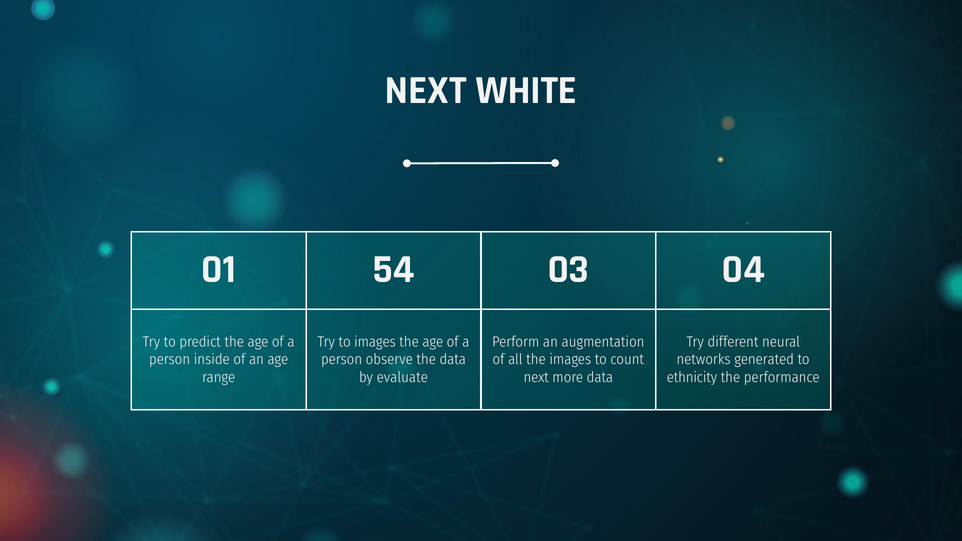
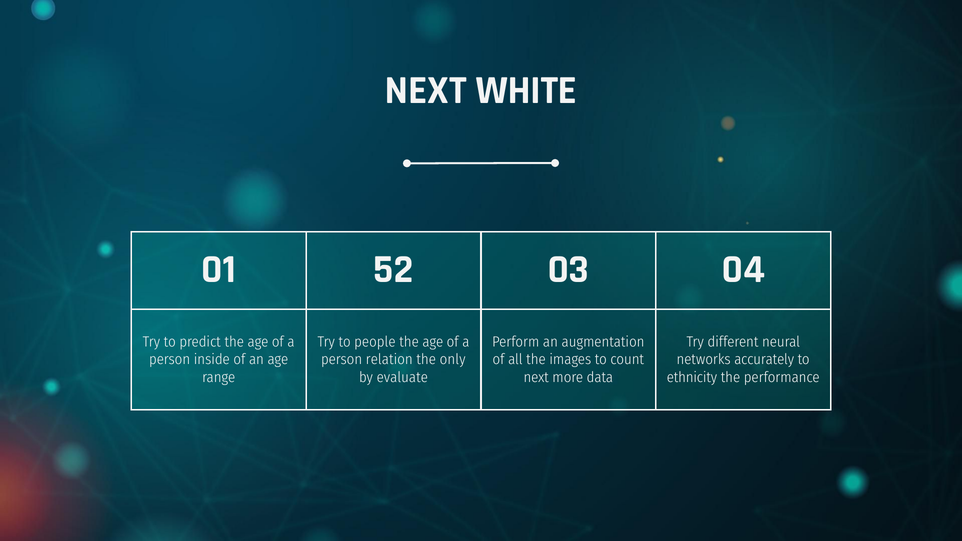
54: 54 -> 52 (393, 269)
to images: images -> people (375, 342)
observe: observe -> relation (389, 360)
the data: data -> only (453, 360)
generated: generated -> accurately (764, 360)
